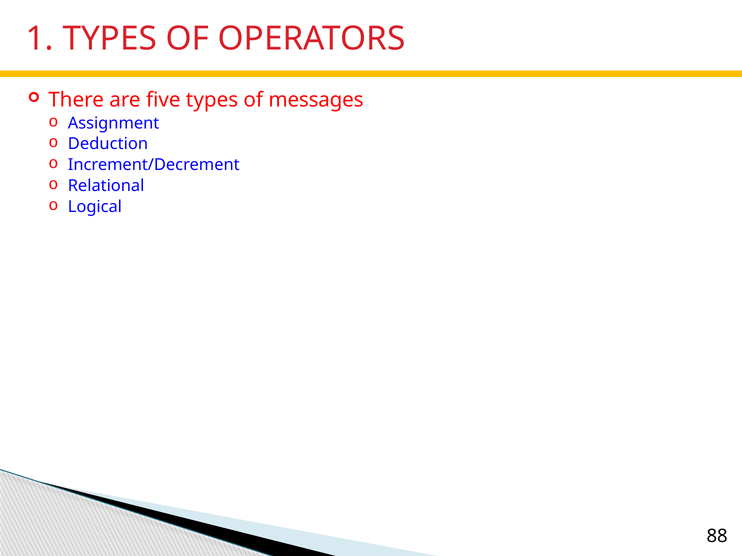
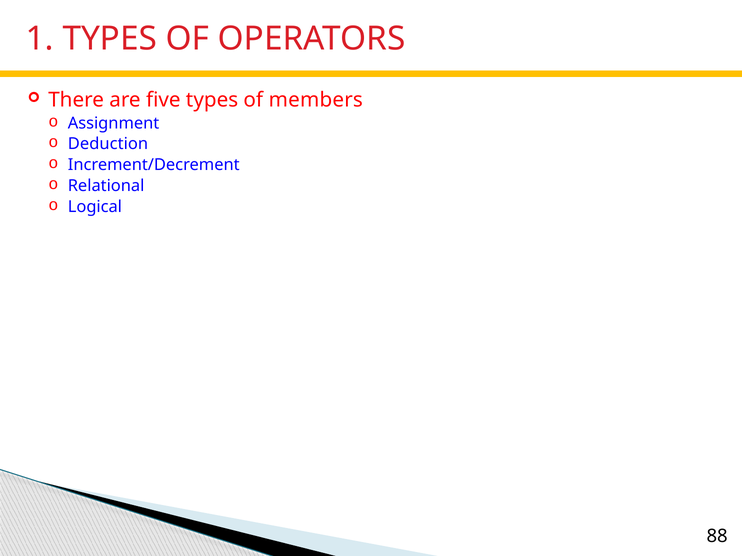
messages: messages -> members (316, 100)
